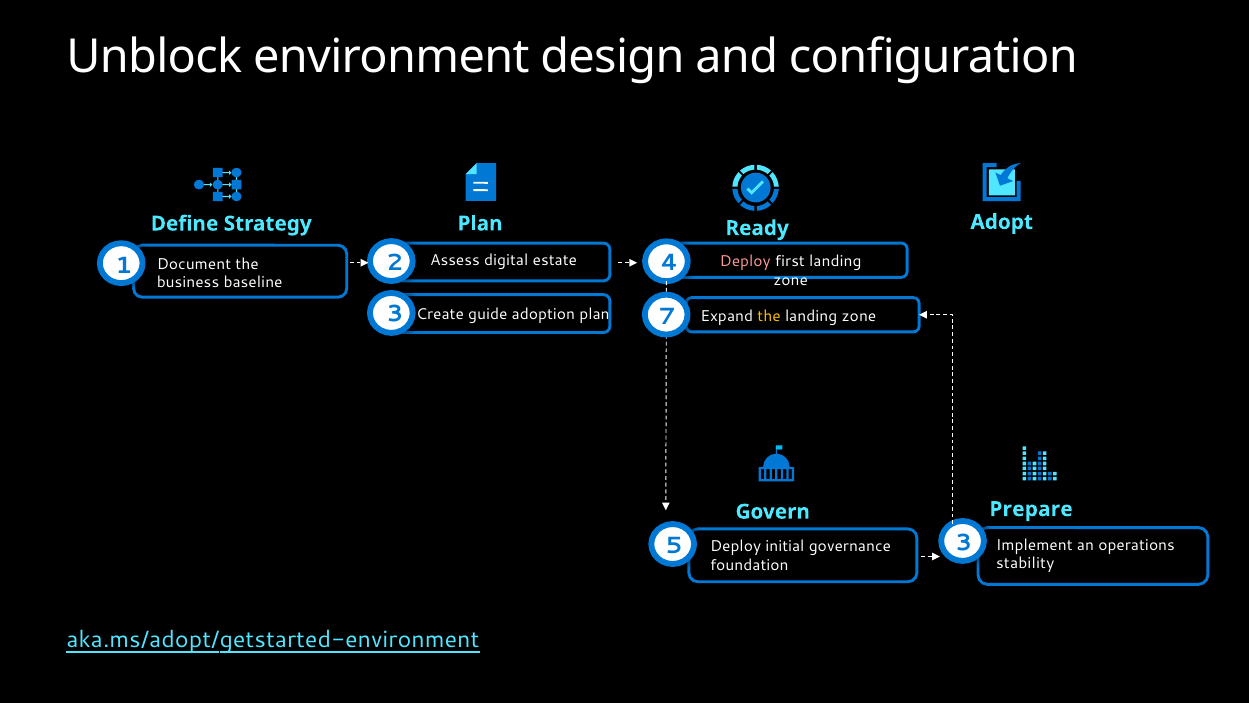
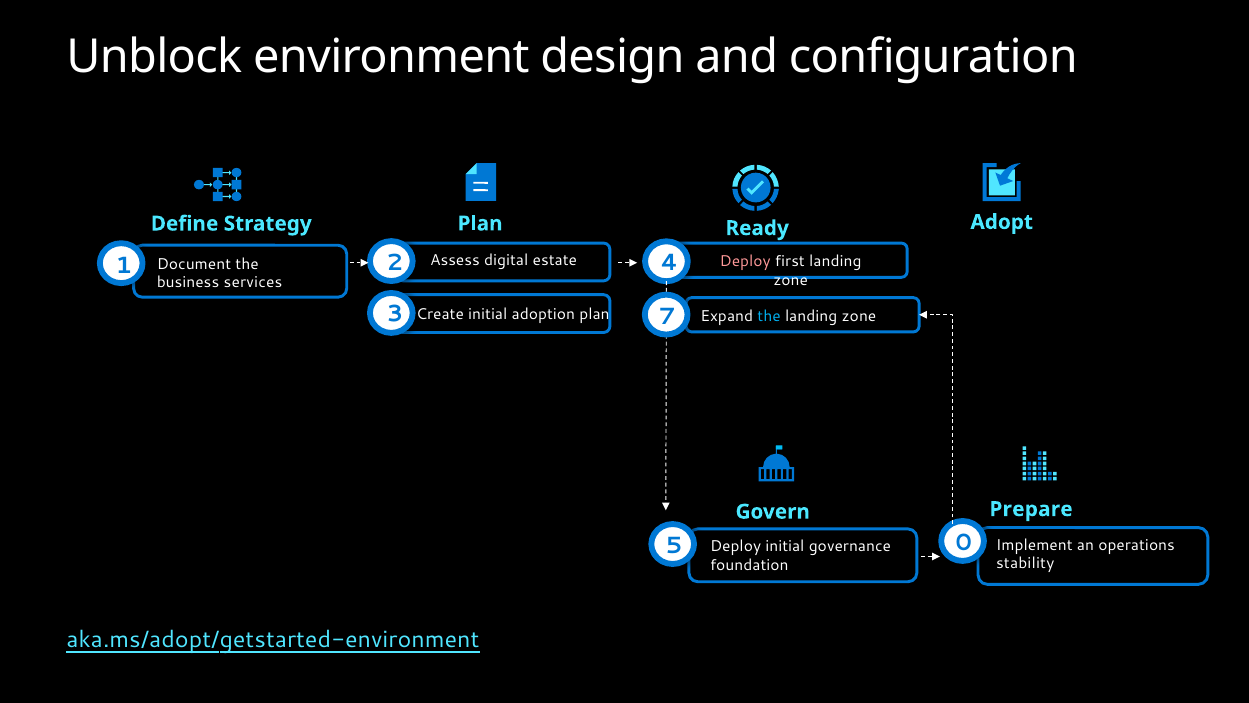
baseline: baseline -> services (253, 283)
Create guide: guide -> initial (488, 314)
the colour: yellow -> light blue (769, 316)
5 3: 3 -> 0 (964, 543)
